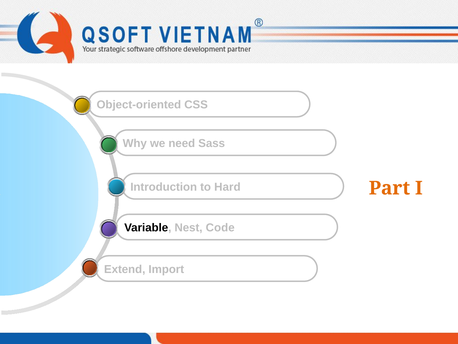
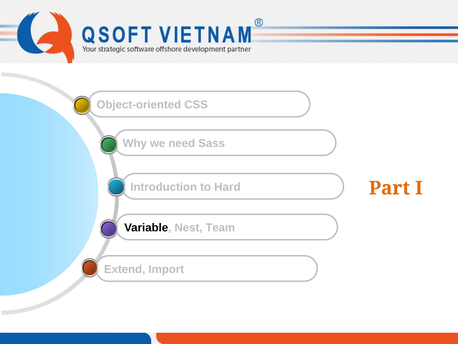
Code: Code -> Team (220, 227)
